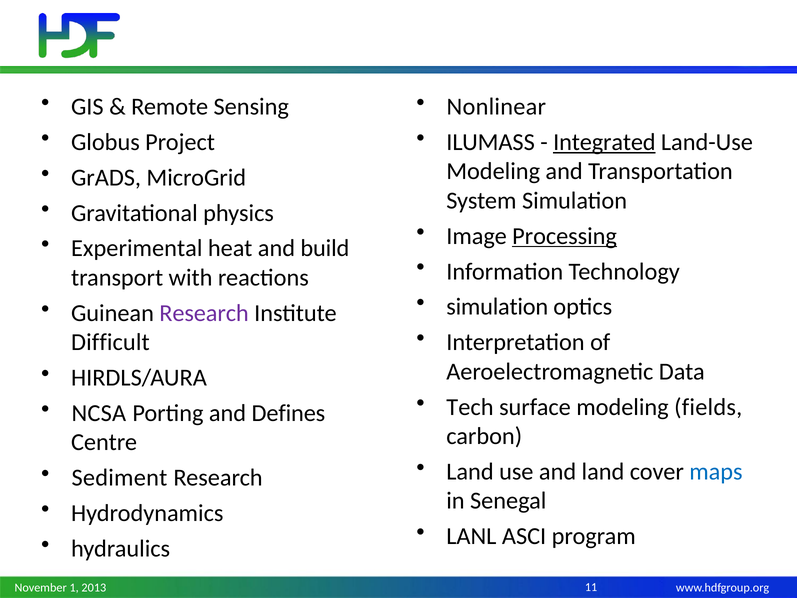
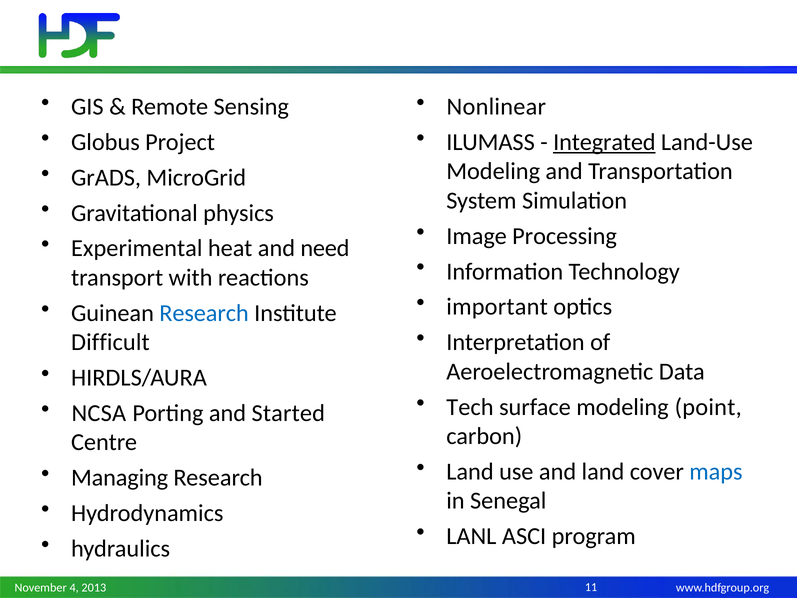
Processing underline: present -> none (565, 236)
build: build -> need (325, 248)
simulation: simulation -> important (497, 307)
Research colour: purple -> blue (204, 313)
fields: fields -> point (708, 407)
Defines: Defines -> Started (288, 413)
Sediment: Sediment -> Managing (120, 478)
1: 1 -> 4 (74, 587)
